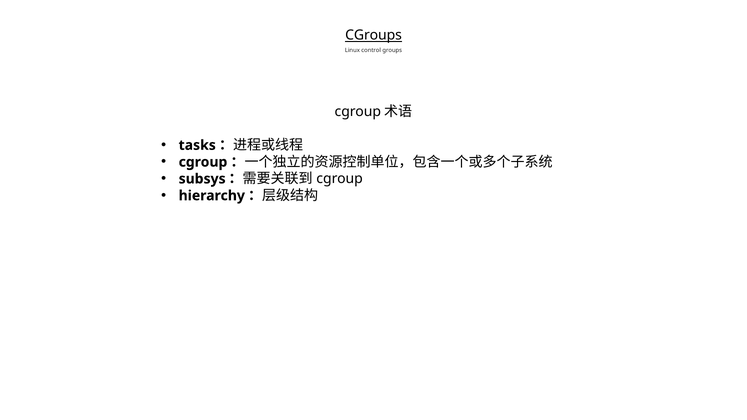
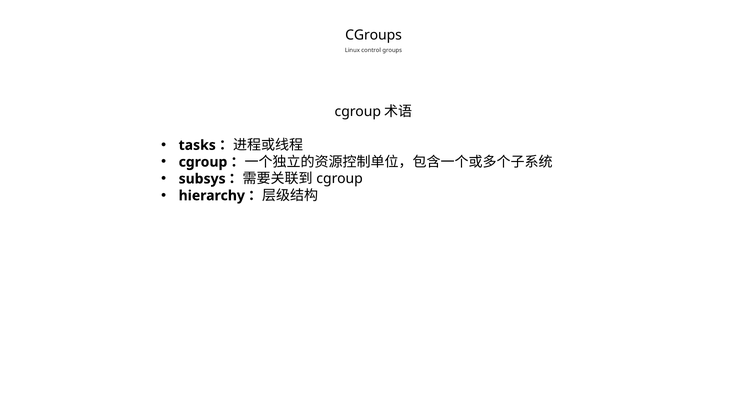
CGroups underline: present -> none (374, 35)
